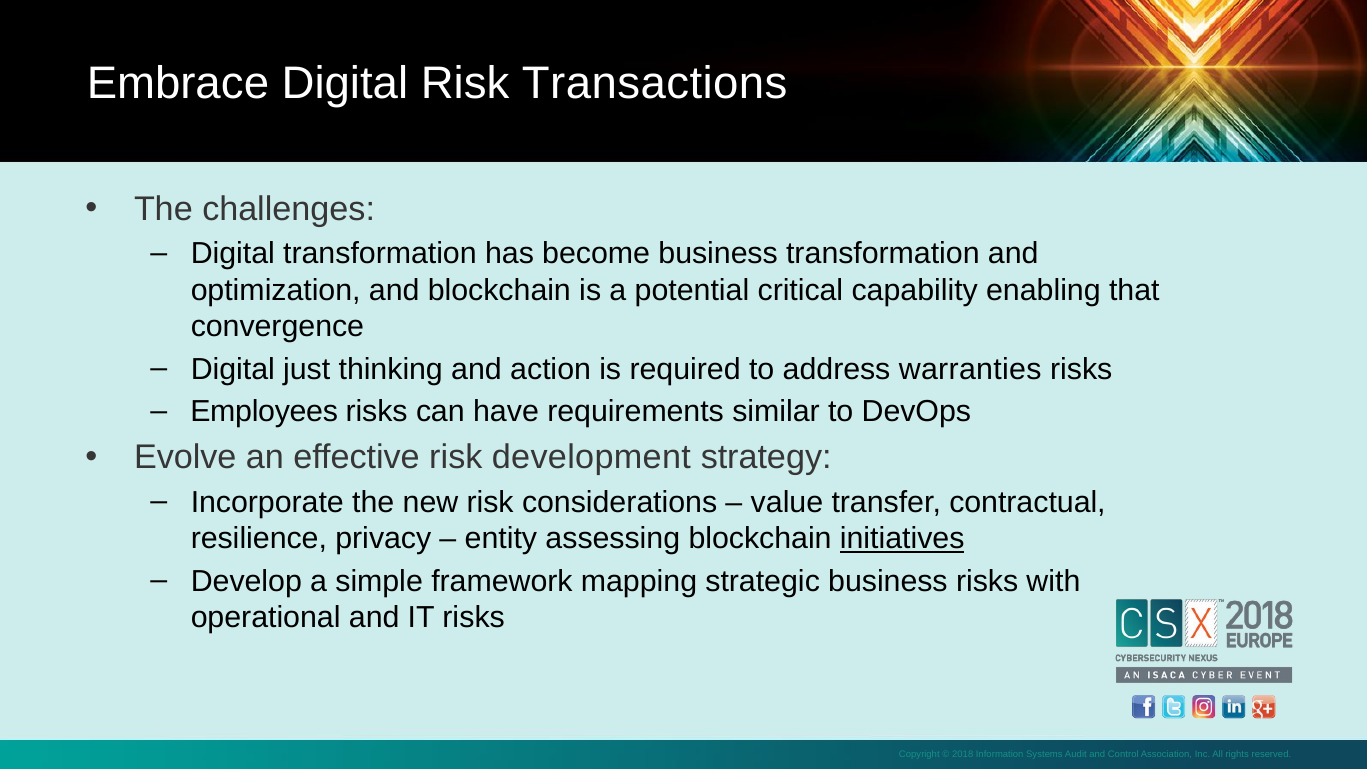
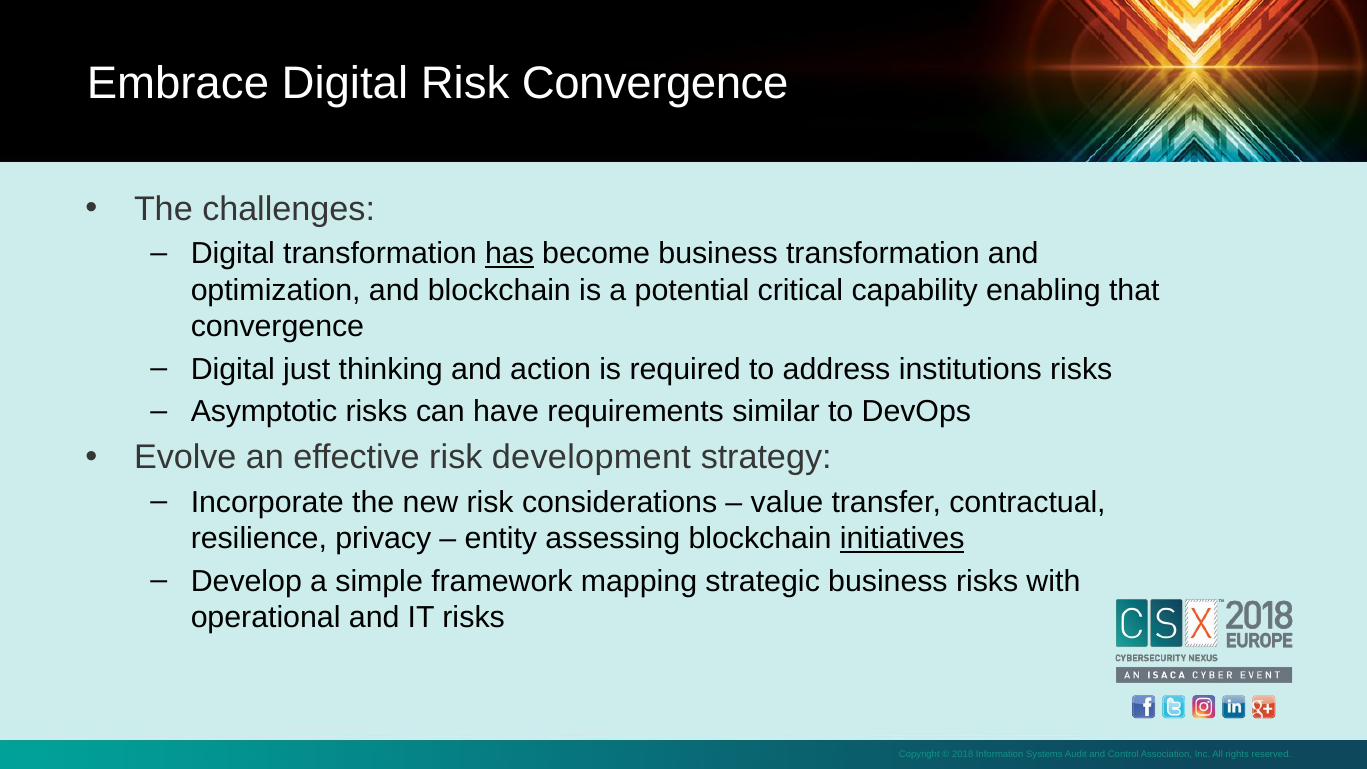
Risk Transactions: Transactions -> Convergence (655, 83)
has underline: none -> present (510, 254)
warranties: warranties -> institutions (970, 369)
Employees: Employees -> Asymptotic (264, 412)
